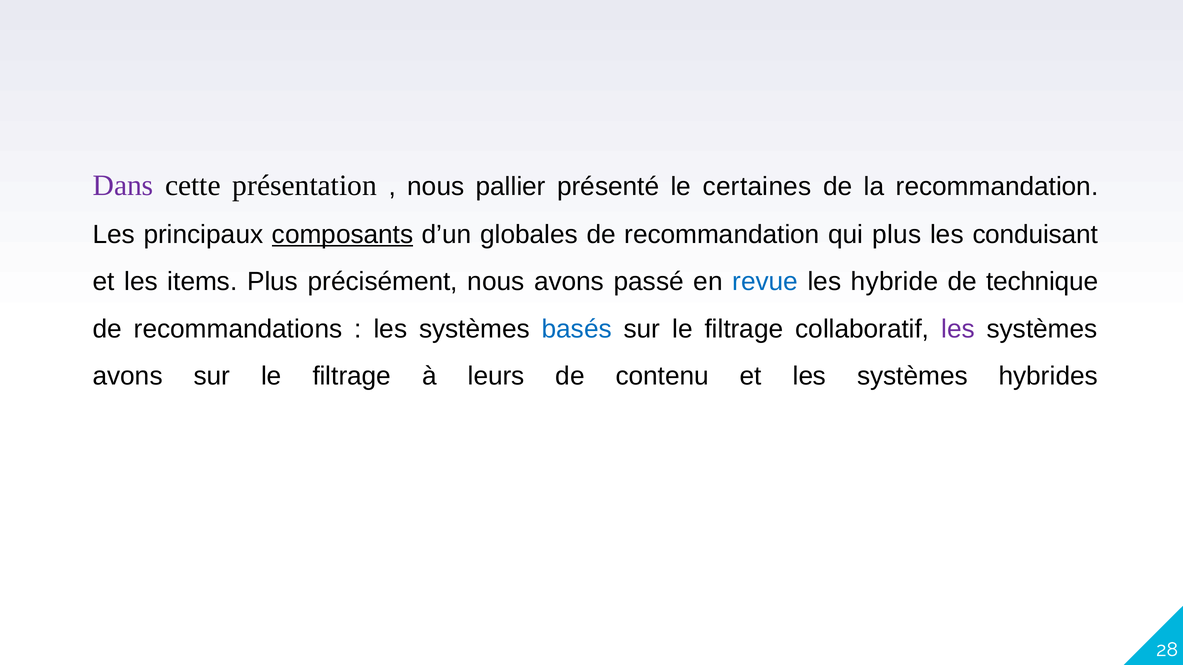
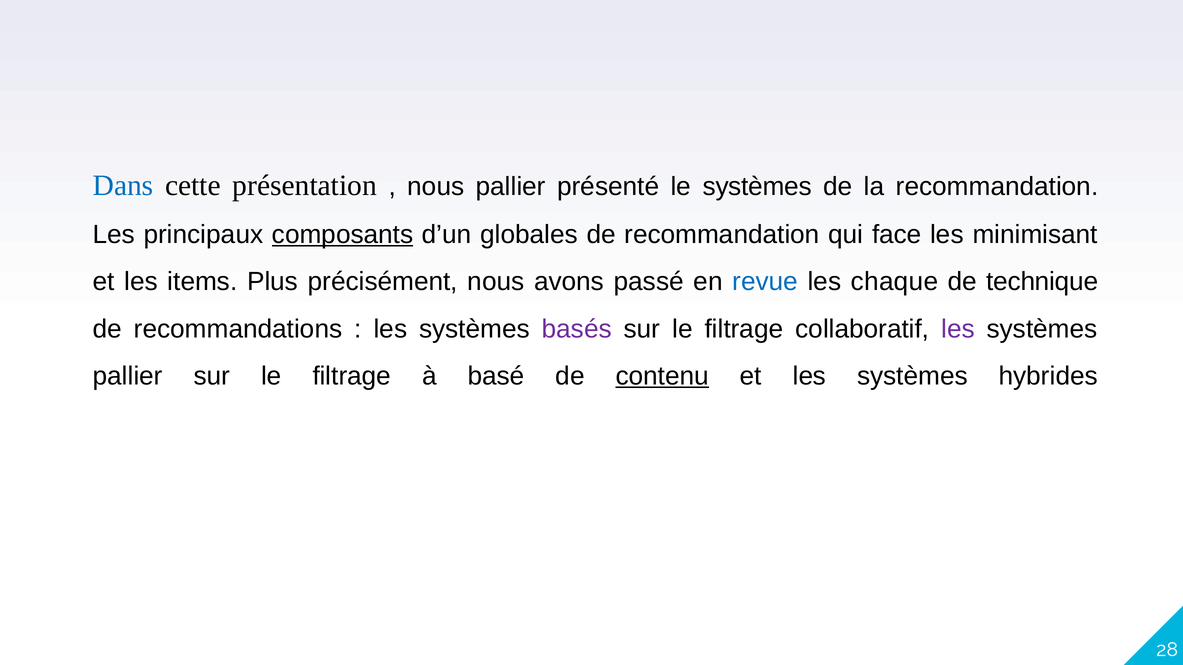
Dans colour: purple -> blue (123, 186)
le certaines: certaines -> systèmes (757, 187)
qui plus: plus -> face (897, 235)
conduisant: conduisant -> minimisant (1035, 235)
hybride: hybride -> chaque (895, 282)
basés colour: blue -> purple (577, 329)
avons: avons -> pallier (128, 376)
leurs: leurs -> basé (496, 376)
contenu underline: none -> present (662, 376)
